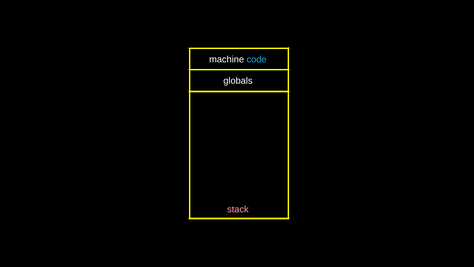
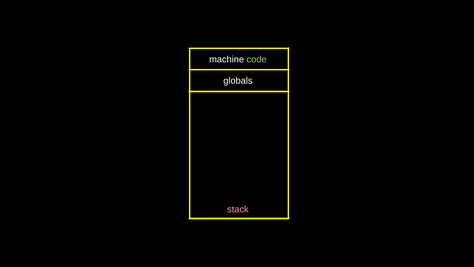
code colour: light blue -> light green (257, 59)
